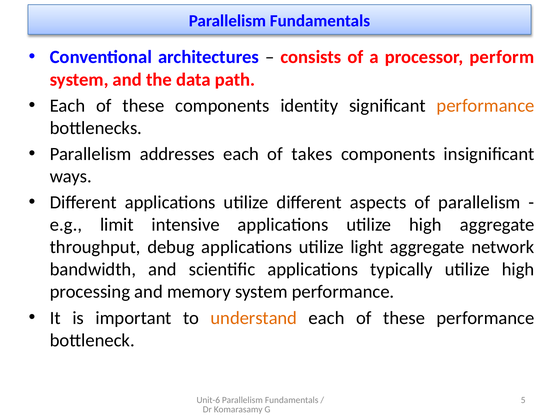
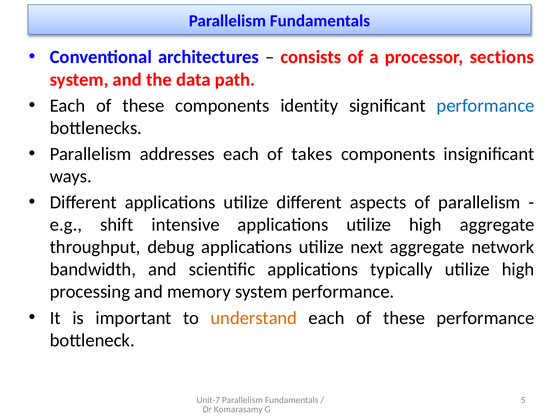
perform: perform -> sections (502, 57)
performance colour: orange -> blue (486, 106)
limit: limit -> shift (117, 225)
light: light -> next (367, 247)
Unit-6: Unit-6 -> Unit-7 (208, 400)
